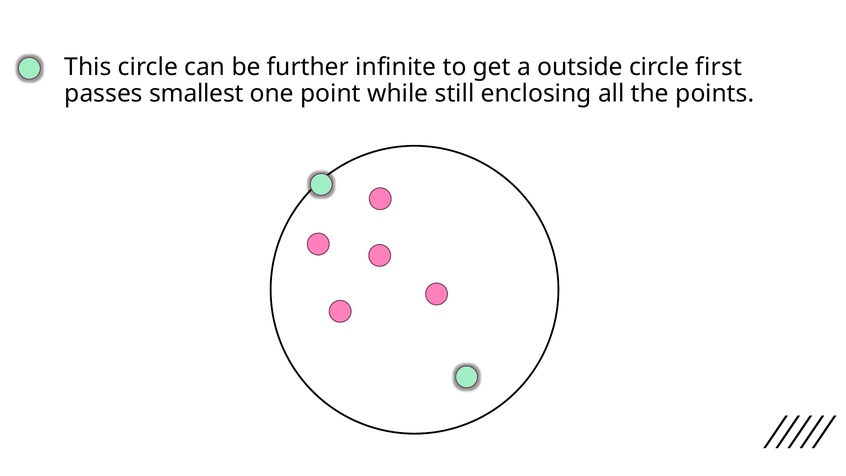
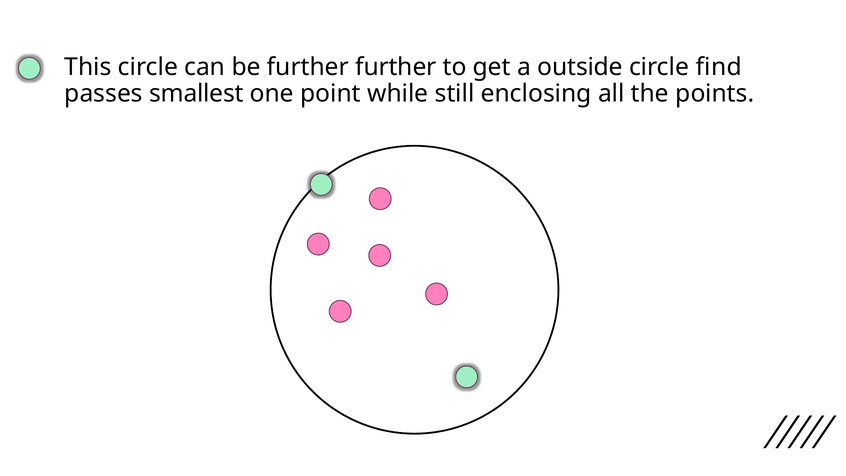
further infinite: infinite -> further (396, 67)
first: first -> find (719, 67)
